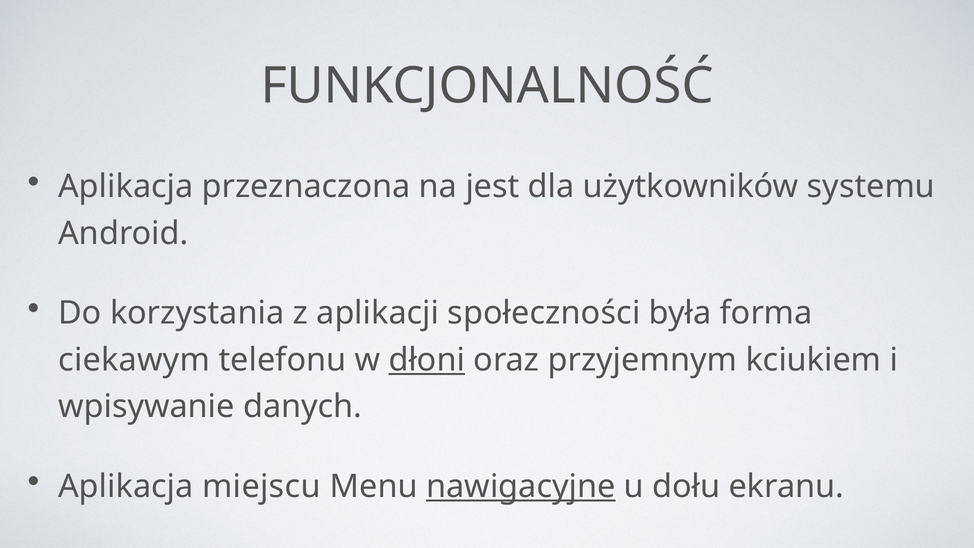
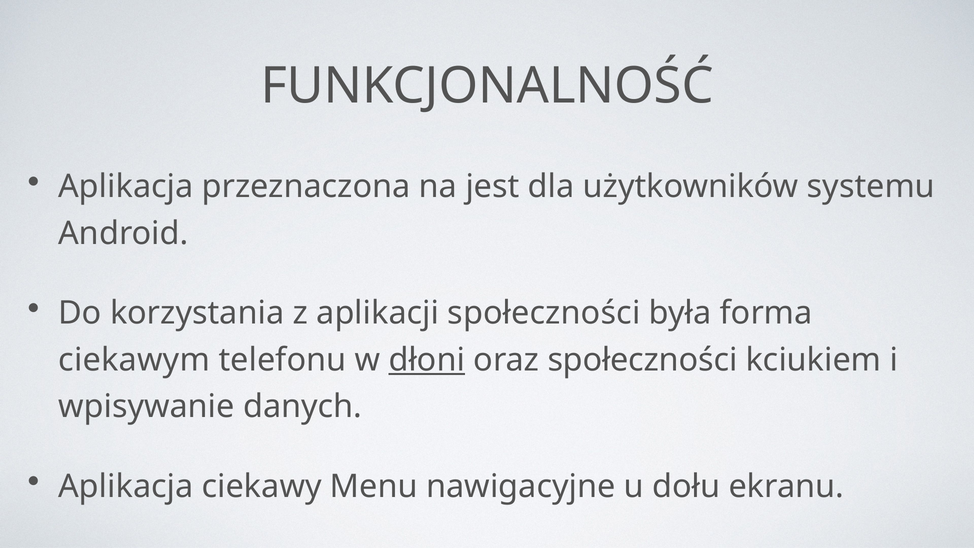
oraz przyjemnym: przyjemnym -> społeczności (642, 360)
miejscu: miejscu -> ciekawy (262, 486)
nawigacyjne underline: present -> none (521, 486)
